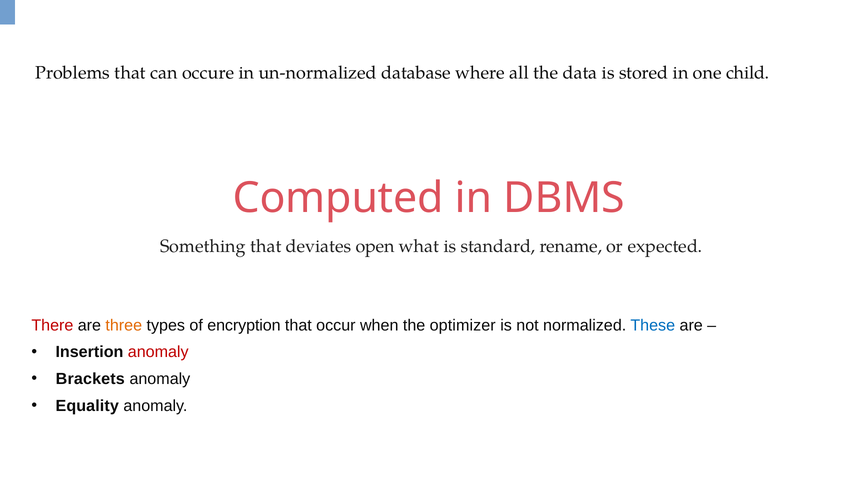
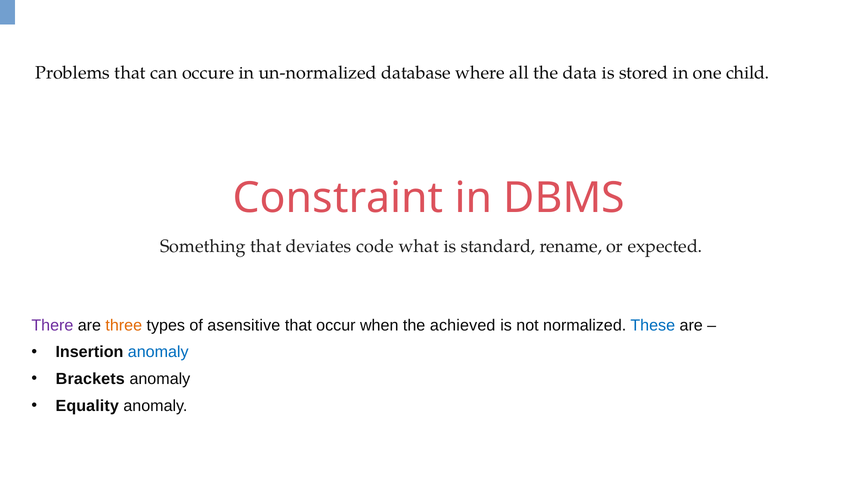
Computed: Computed -> Constraint (338, 198)
open: open -> code (375, 246)
There colour: red -> purple (52, 325)
encryption: encryption -> asensitive (244, 325)
optimizer: optimizer -> achieved (463, 325)
anomaly colour: red -> blue (158, 352)
